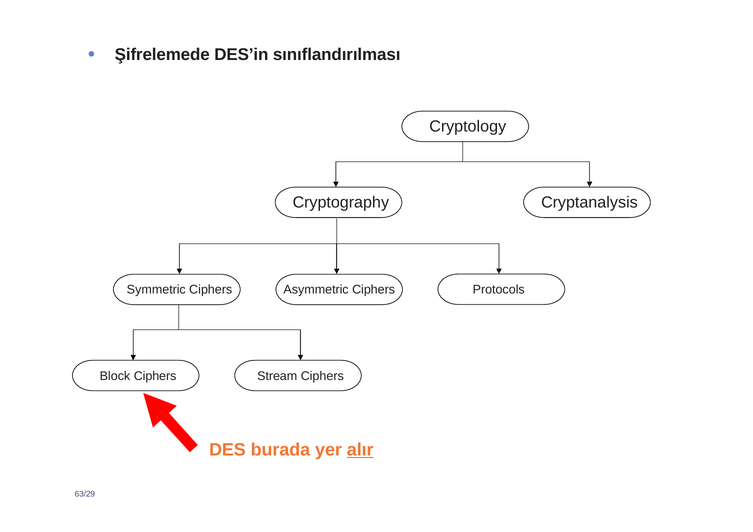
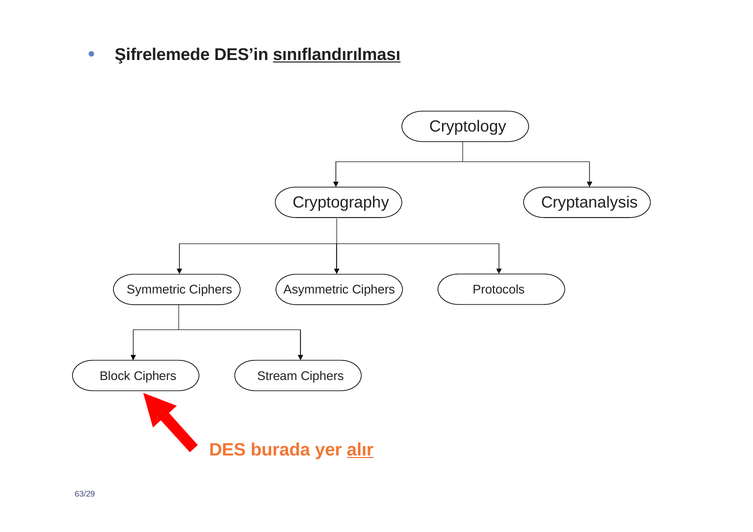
sınıflandırılması underline: none -> present (337, 55)
